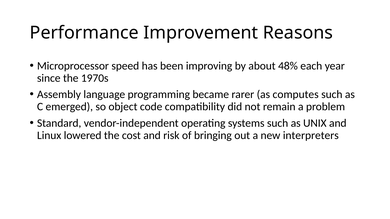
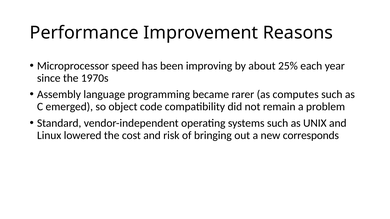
48%: 48% -> 25% (288, 66)
interpreters: interpreters -> corresponds (311, 136)
